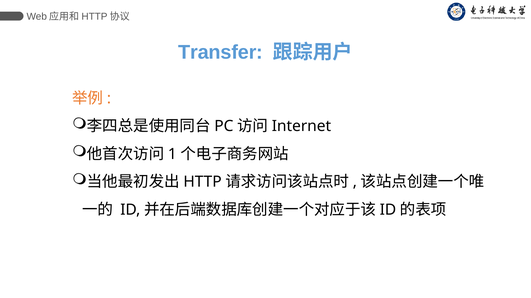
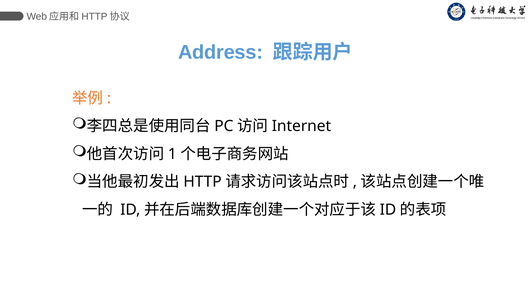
Transfer: Transfer -> Address (221, 52)
